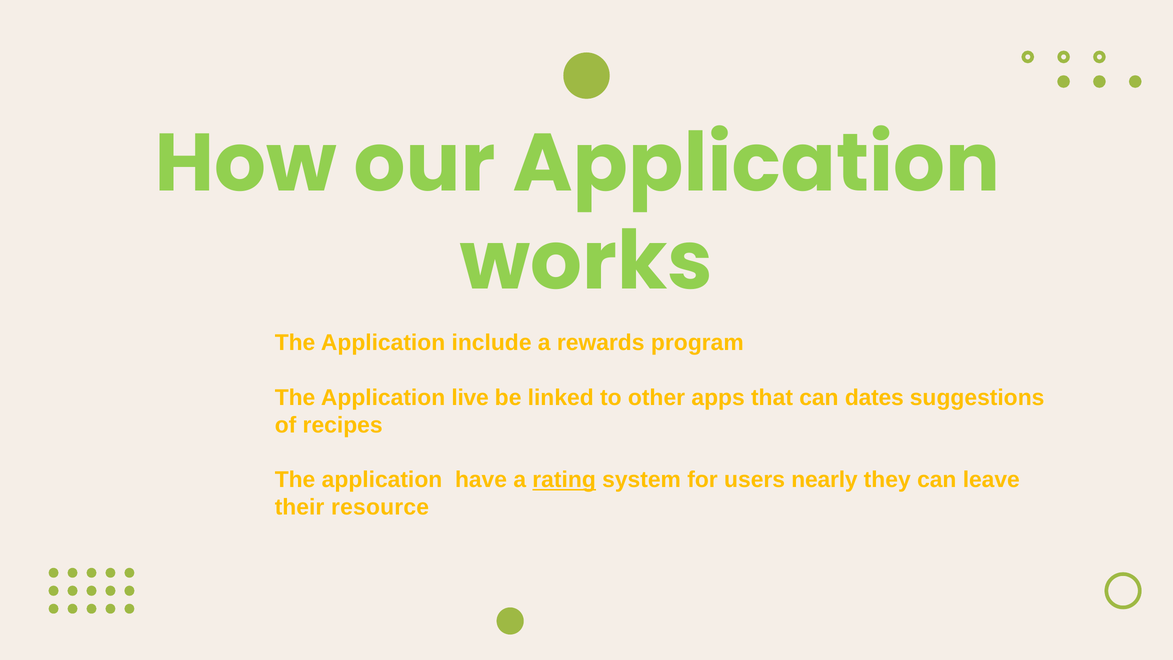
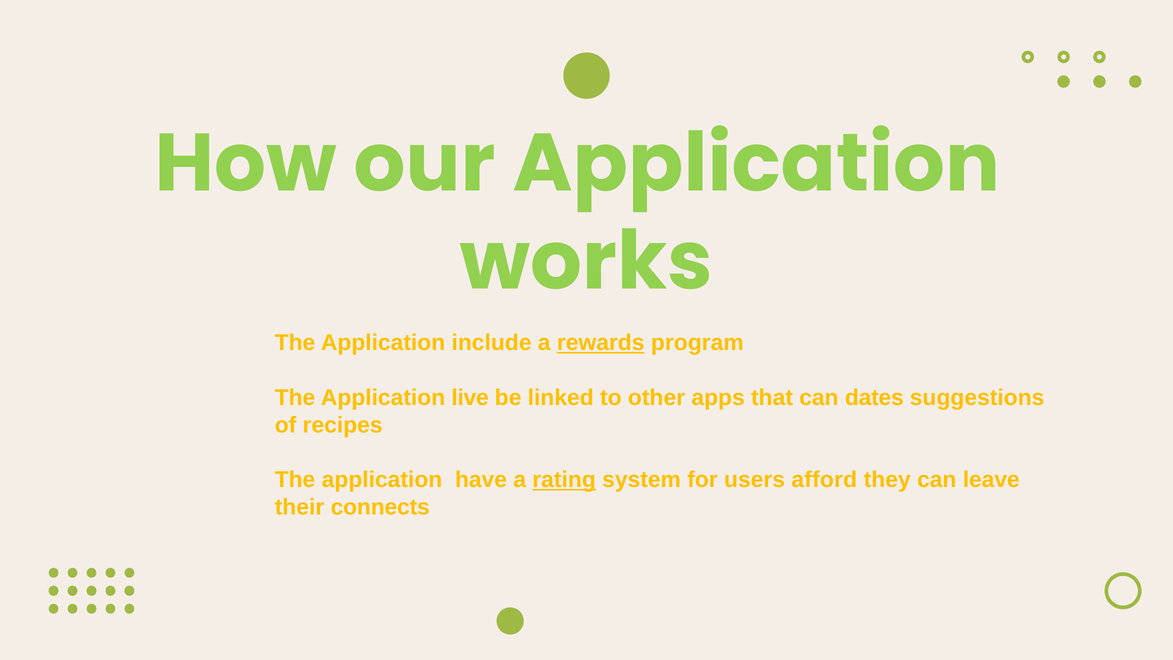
rewards underline: none -> present (601, 343)
nearly: nearly -> afford (824, 480)
resource: resource -> connects (380, 507)
